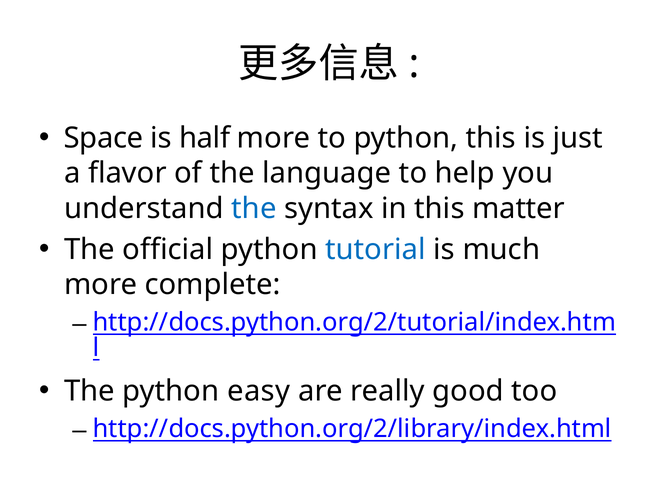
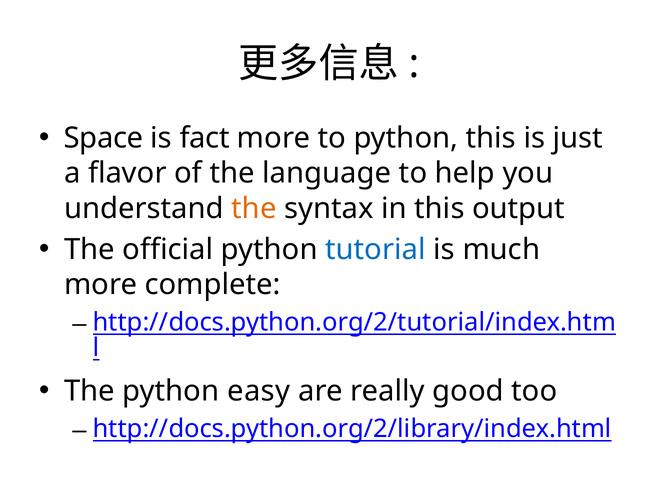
half: half -> fact (205, 138)
the colour: blue -> orange (254, 208)
matter: matter -> output (518, 208)
